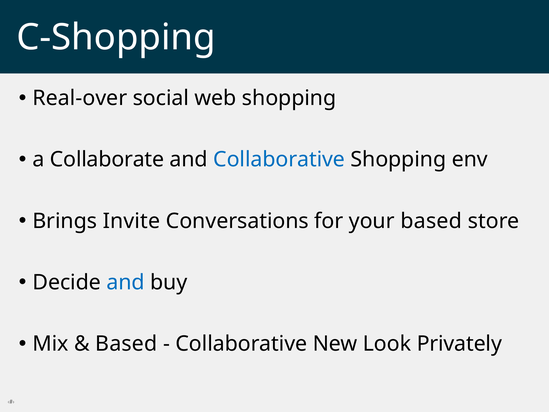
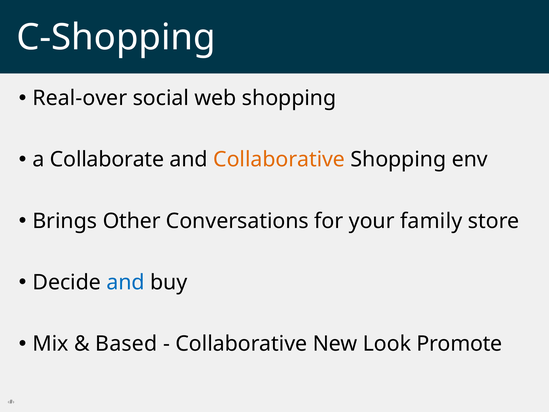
Collaborative colour: blue -> orange (279, 159)
Invite: Invite -> Other (132, 221)
your based: based -> family (431, 221)
Privately: Privately -> Promote (459, 344)
